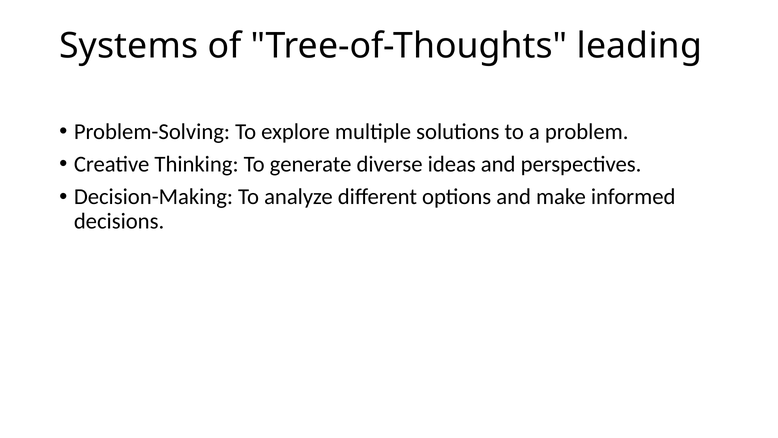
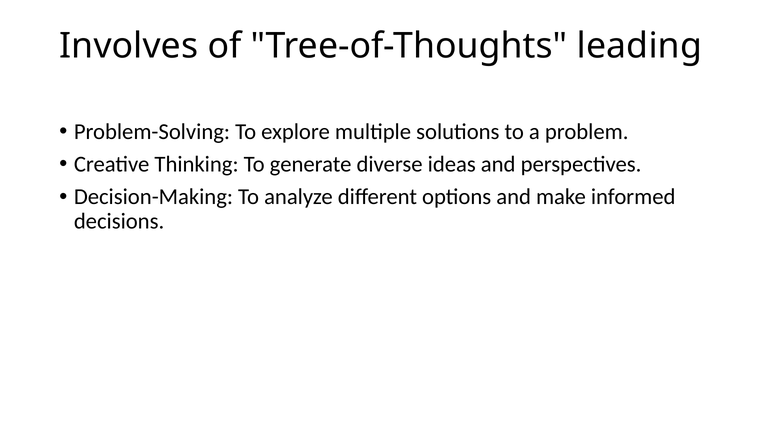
Systems: Systems -> Involves (129, 46)
